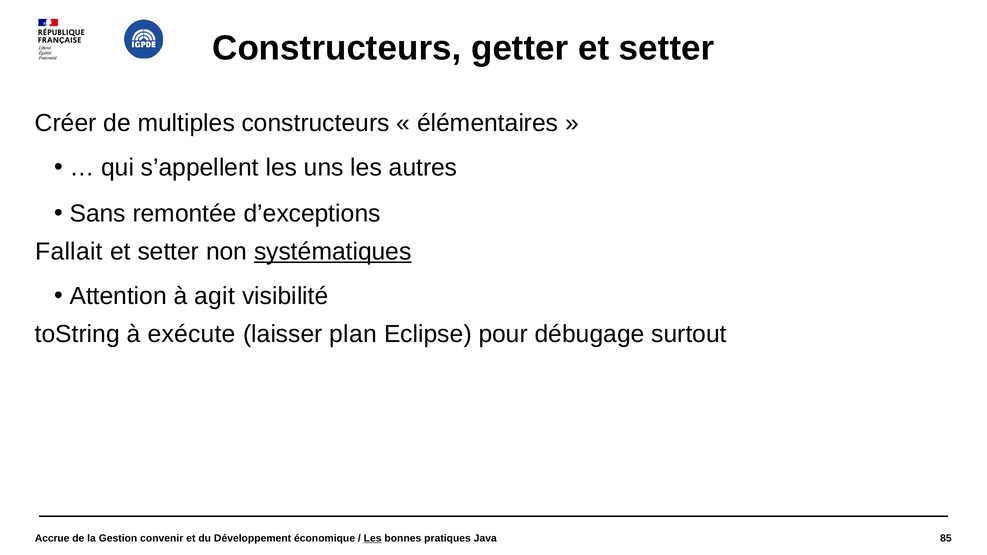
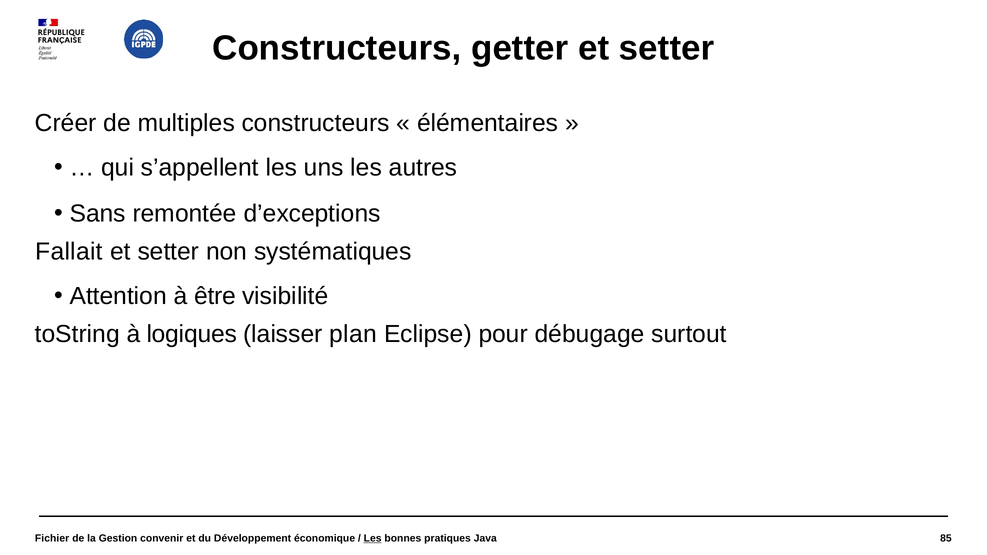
systématiques underline: present -> none (333, 252)
agit: agit -> être (215, 296)
exécute: exécute -> logiques (192, 334)
Accrue: Accrue -> Fichier (52, 538)
